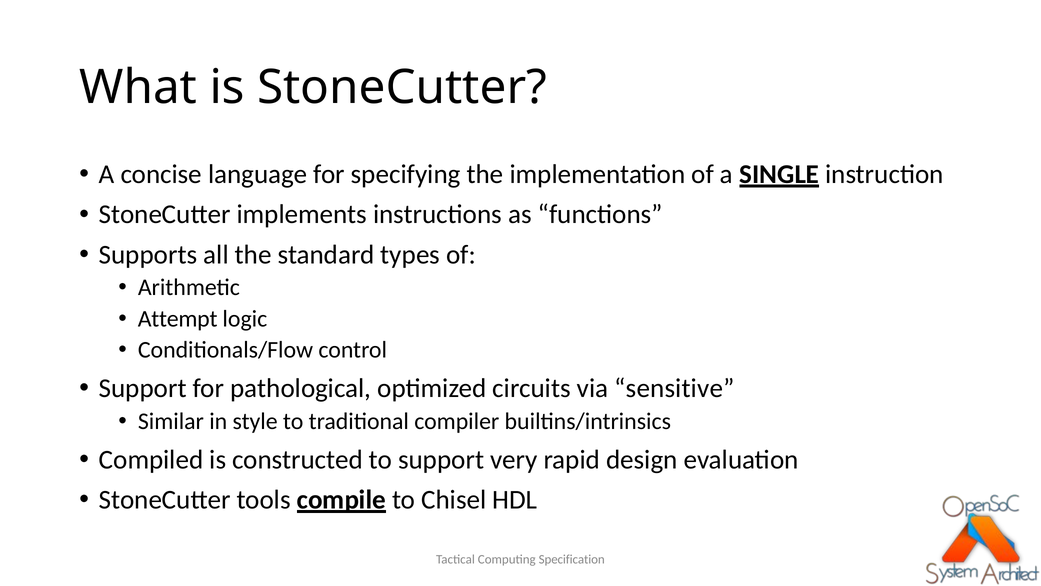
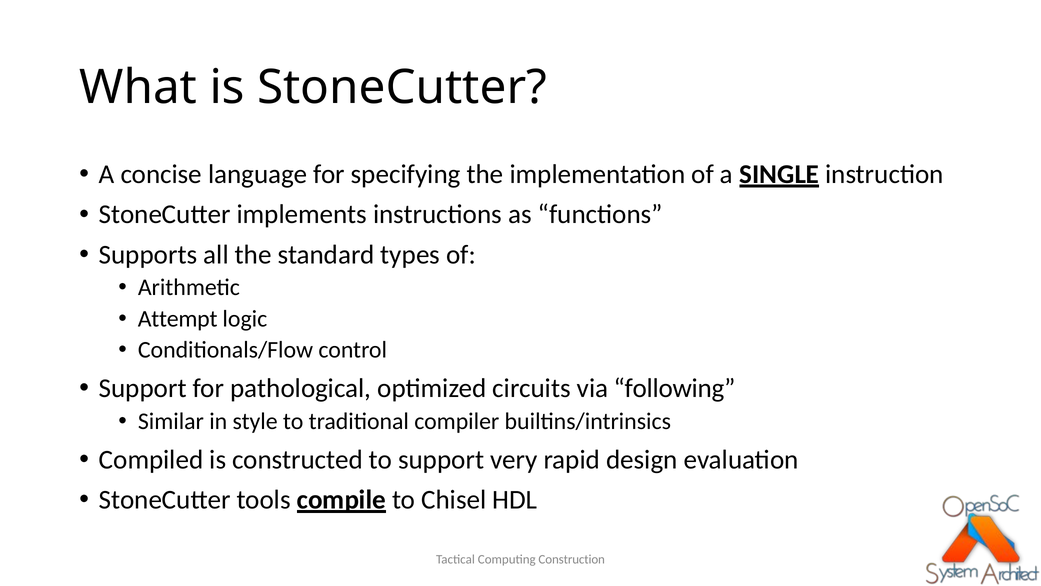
sensitive: sensitive -> following (675, 388)
Specification: Specification -> Construction (572, 559)
